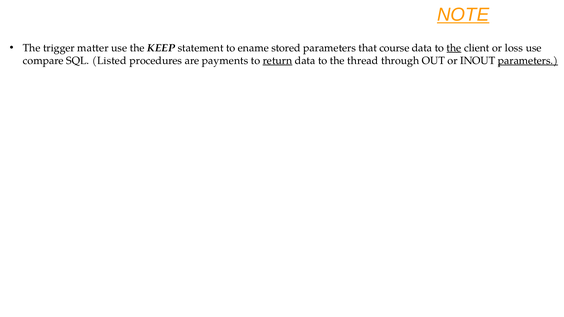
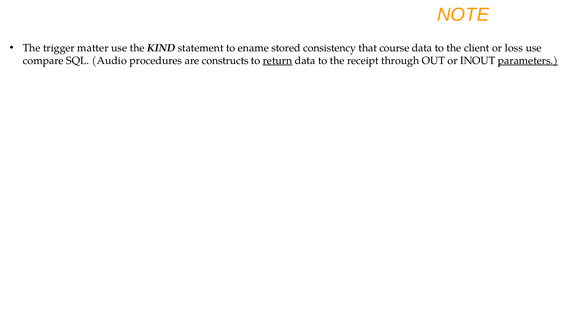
NOTE underline: present -> none (463, 15)
KEEP: KEEP -> KIND (161, 48)
stored parameters: parameters -> consistency (330, 48)
the underline: present -> none (454, 48)
Listed: Listed -> Audio (109, 61)
payments: payments -> constructs (225, 61)
thread: thread -> receipt (363, 61)
